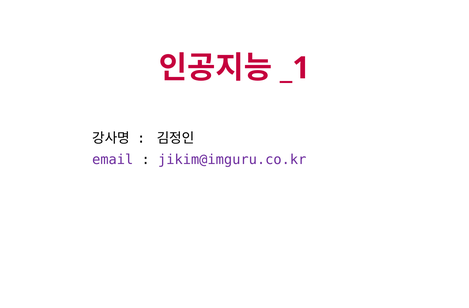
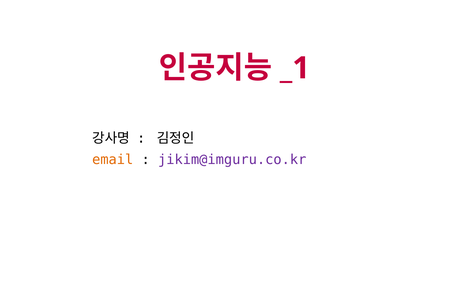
email colour: purple -> orange (113, 160)
